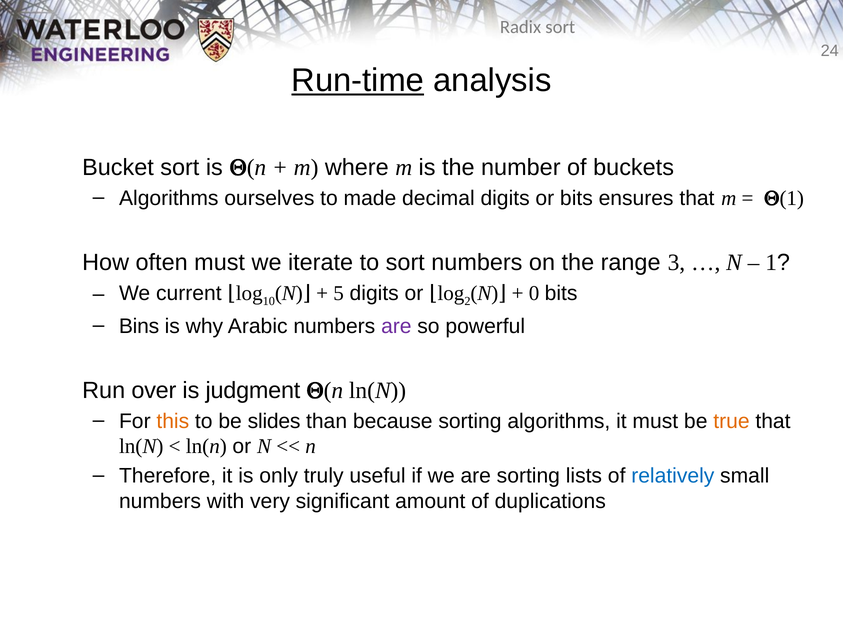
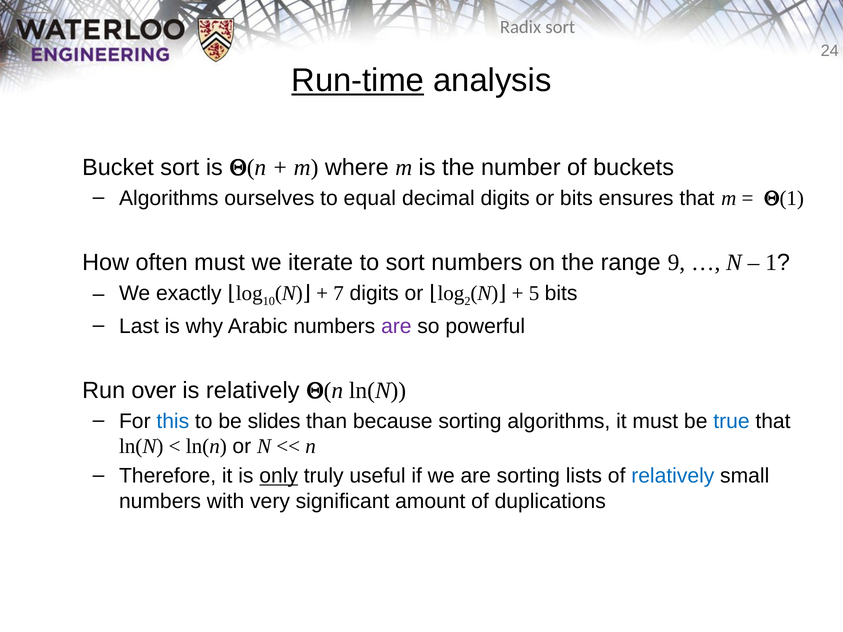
made: made -> equal (370, 198)
3: 3 -> 9 (676, 263)
current: current -> exactly (189, 293)
5: 5 -> 7 (339, 293)
0: 0 -> 5 (534, 293)
Bins: Bins -> Last (139, 326)
is judgment: judgment -> relatively (253, 391)
this colour: orange -> blue (173, 421)
true colour: orange -> blue (731, 421)
only underline: none -> present (279, 476)
